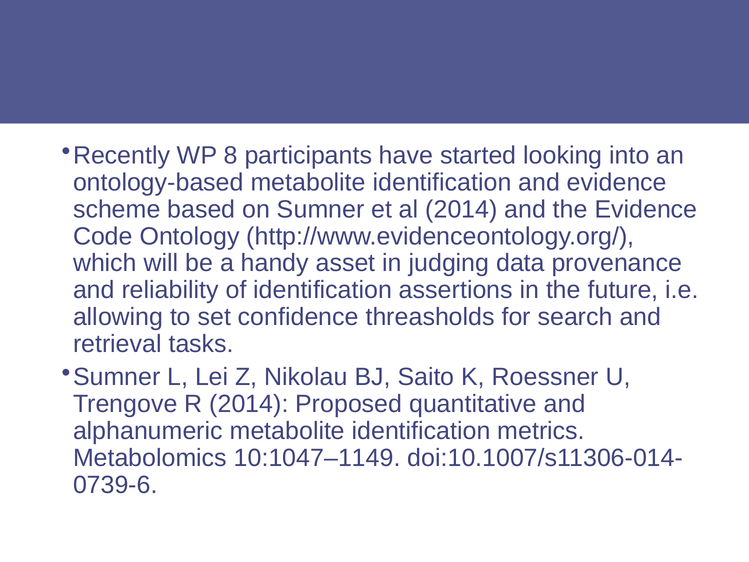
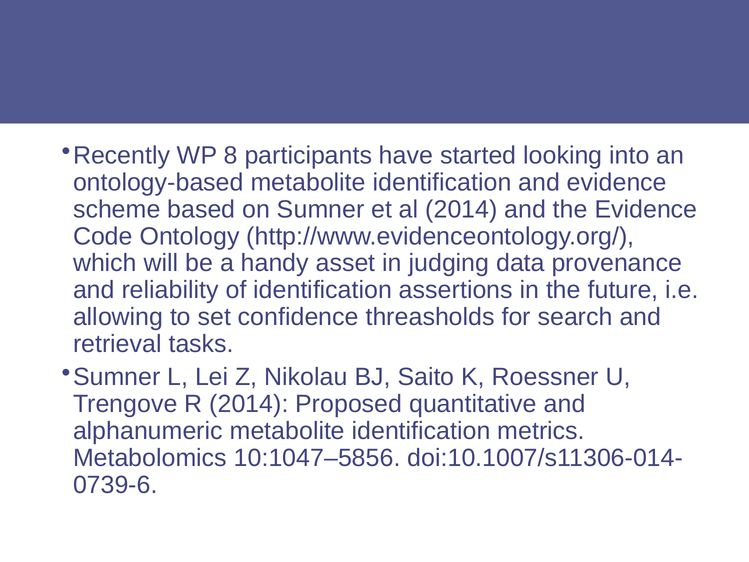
10:1047–1149: 10:1047–1149 -> 10:1047–5856 (317, 458)
